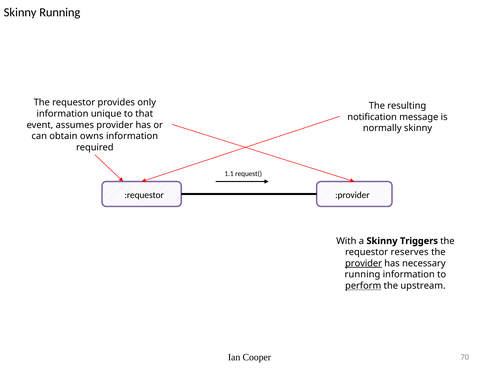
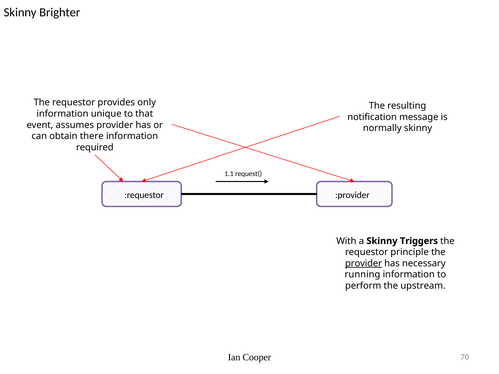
Skinny Running: Running -> Brighter (60, 12)
owns: owns -> there (92, 136)
reserves: reserves -> principle (410, 252)
perform underline: present -> none (363, 286)
